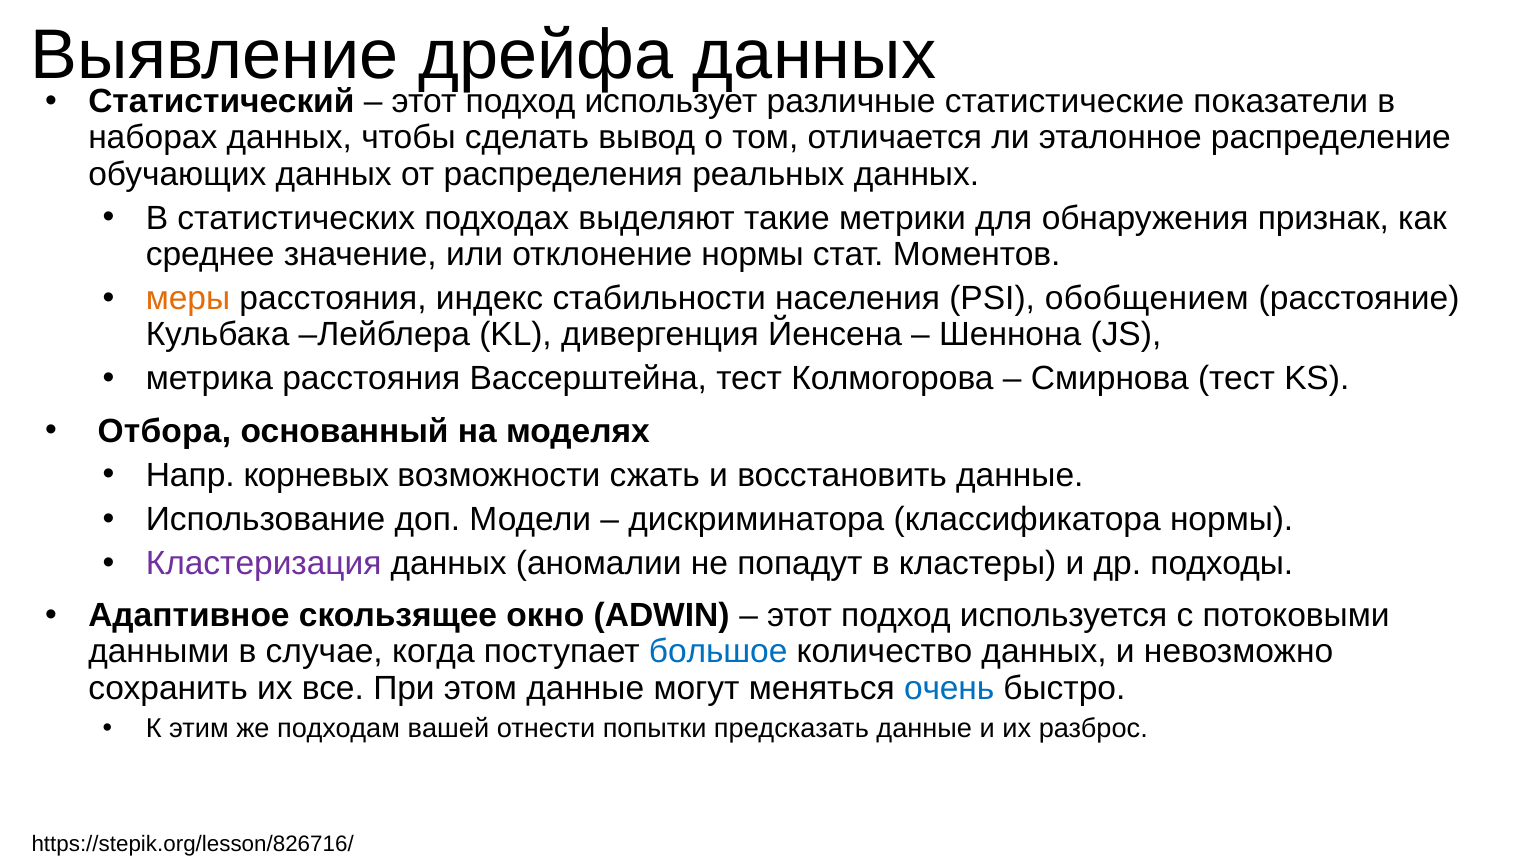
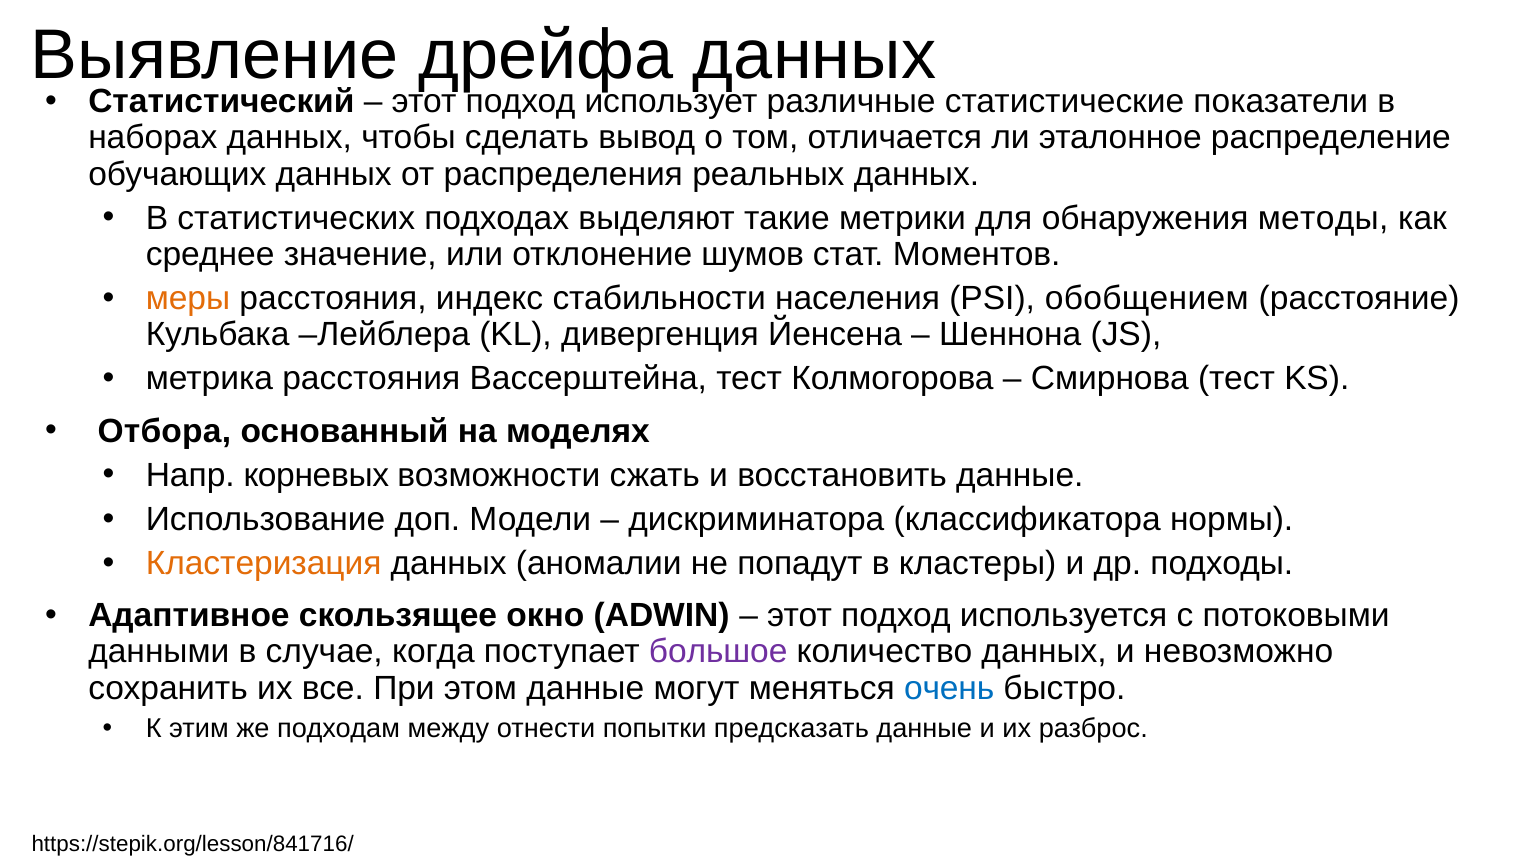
признак: признак -> методы (1323, 218)
отклонение нормы: нормы -> шумов (753, 254)
Кластеризация colour: purple -> orange (264, 564)
большое colour: blue -> purple (718, 652)
вашей: вашей -> между (448, 729)
https://stepik.org/lesson/826716/: https://stepik.org/lesson/826716/ -> https://stepik.org/lesson/841716/ (193, 844)
